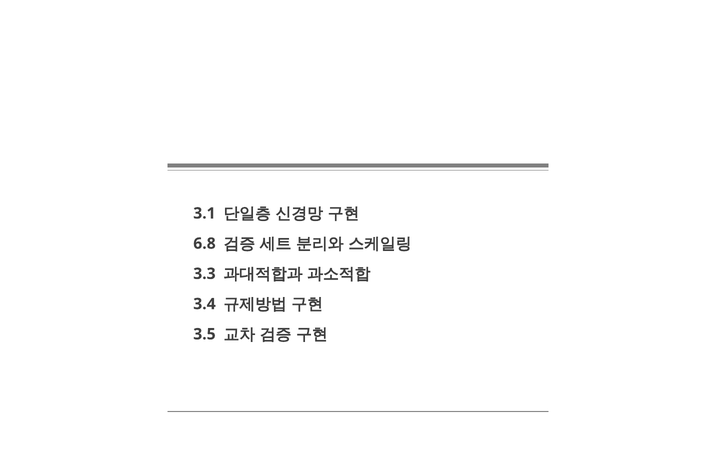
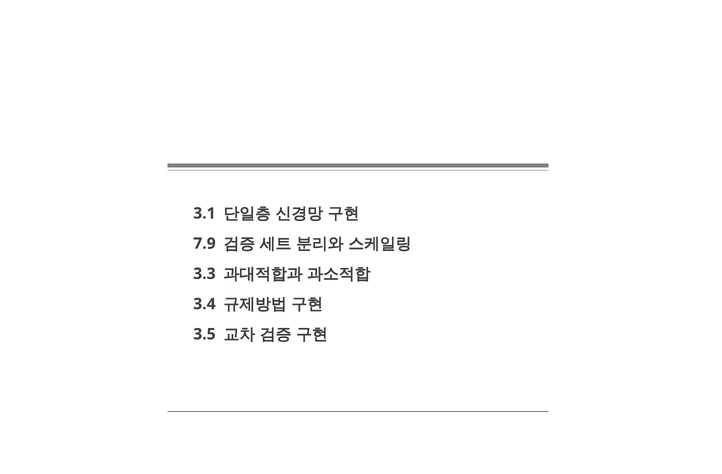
6.8: 6.8 -> 7.9 (204, 244)
